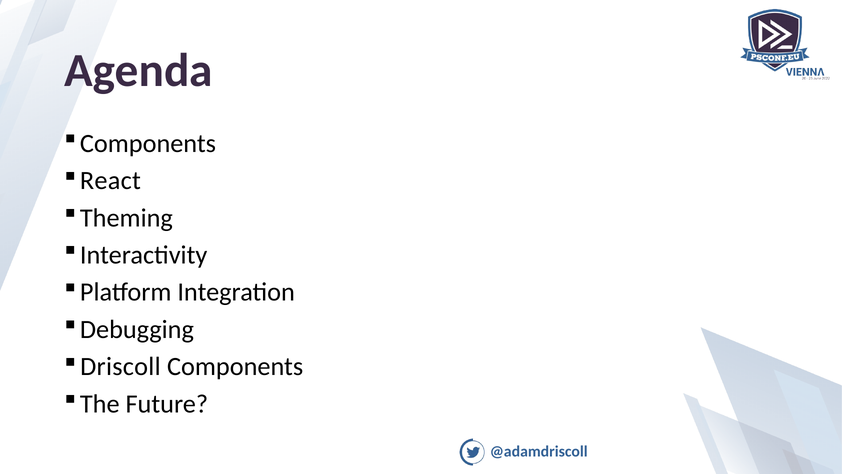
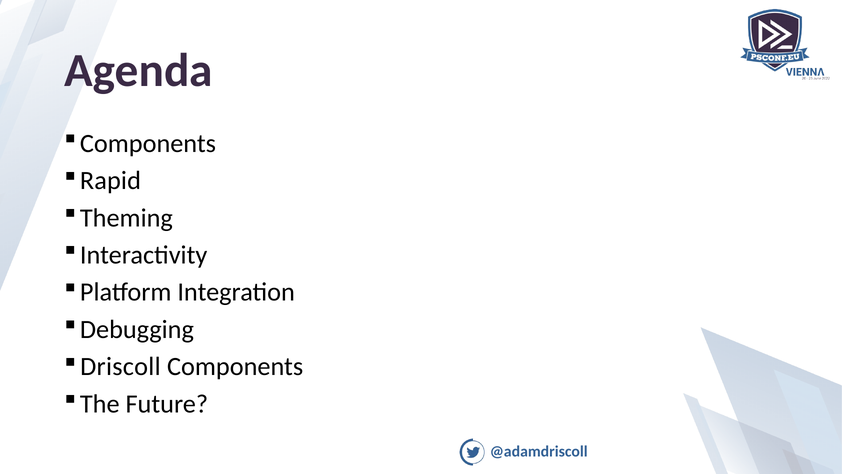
React: React -> Rapid (110, 180)
